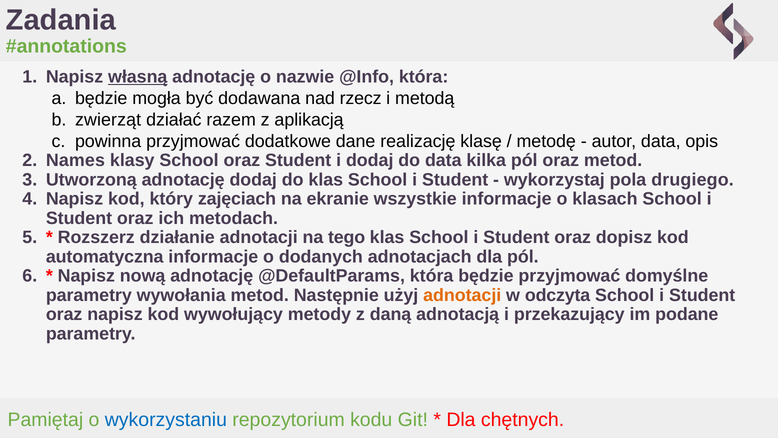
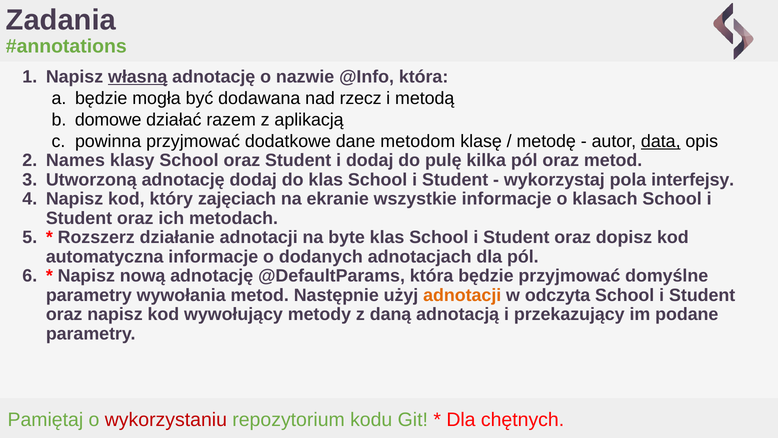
zwierząt: zwierząt -> domowe (108, 120)
realizację: realizację -> metodom (418, 141)
data underline: none -> present (661, 141)
do data: data -> pulę (443, 160)
drugiego: drugiego -> interfejsy (693, 179)
tego: tego -> byte (347, 237)
wykorzystaniu colour: blue -> red (166, 420)
